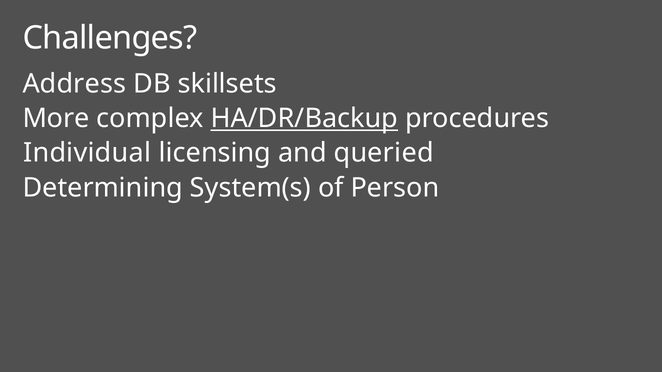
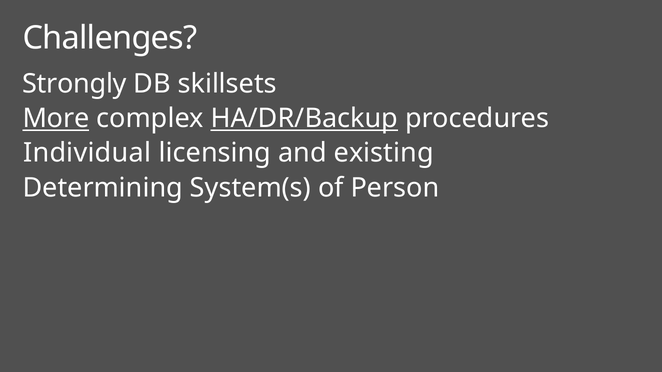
Address: Address -> Strongly (75, 84)
More underline: none -> present (56, 119)
queried: queried -> existing (384, 153)
